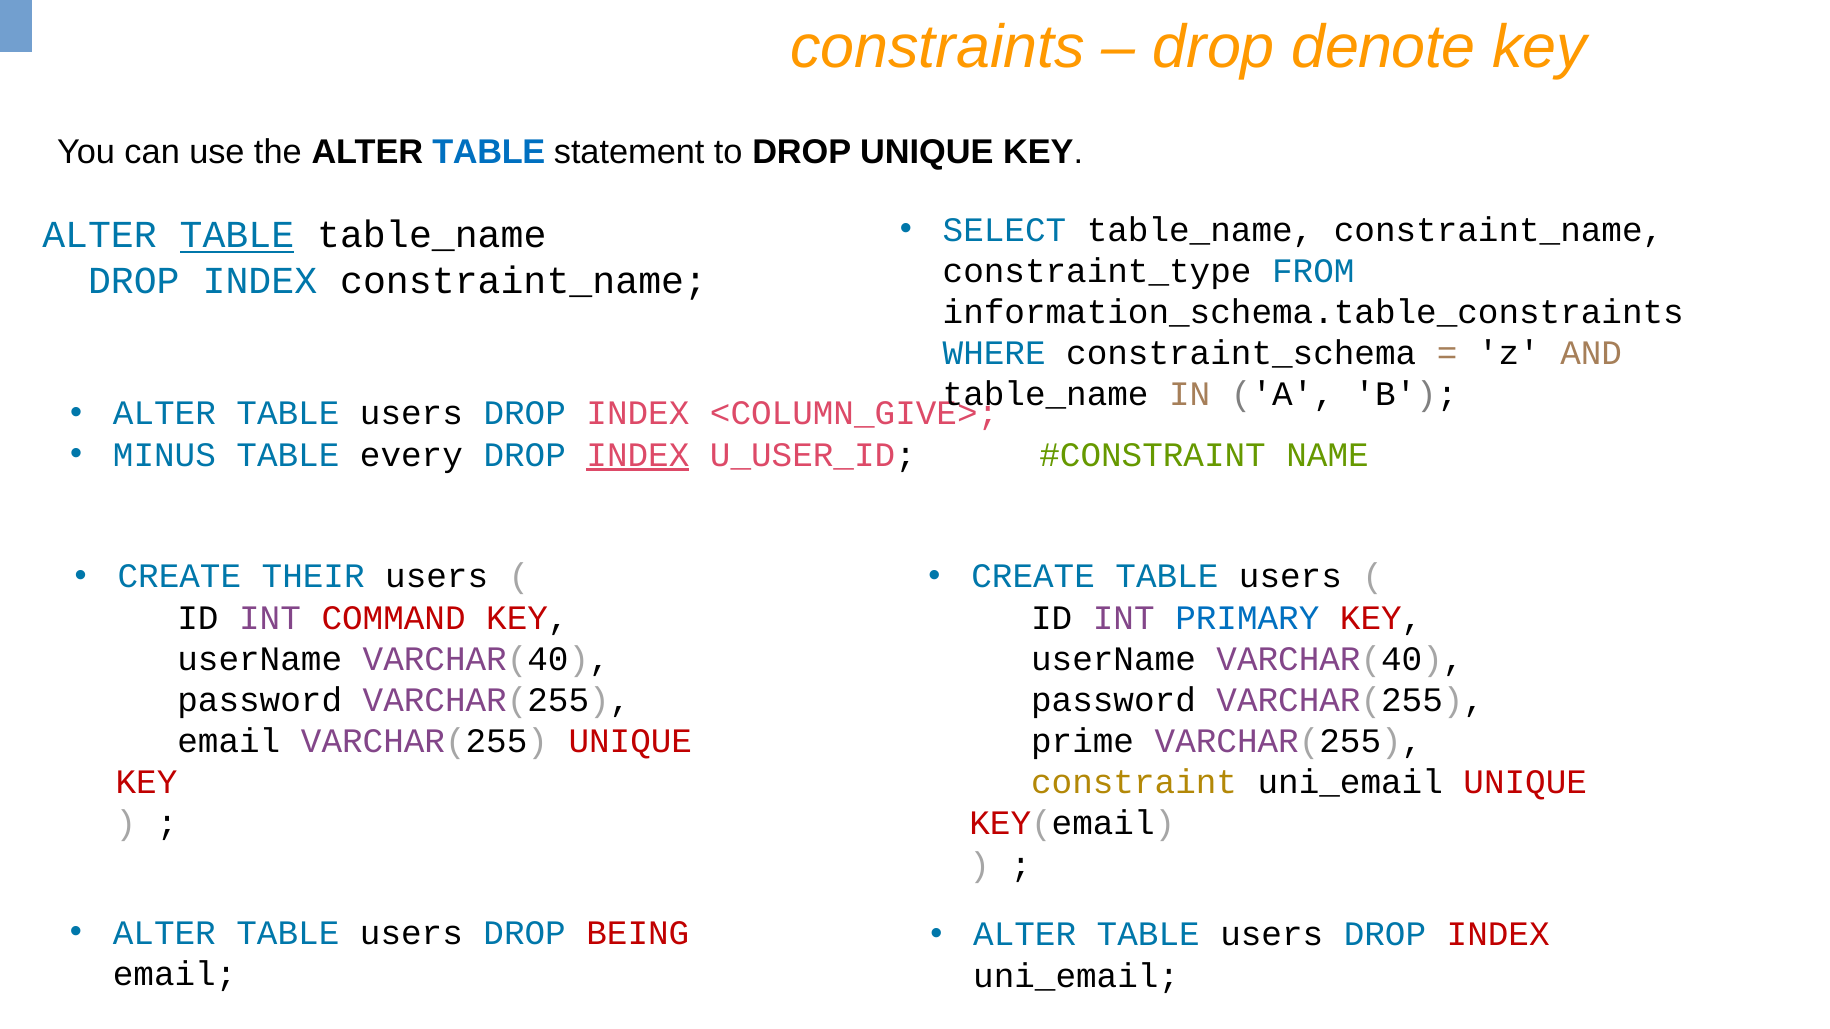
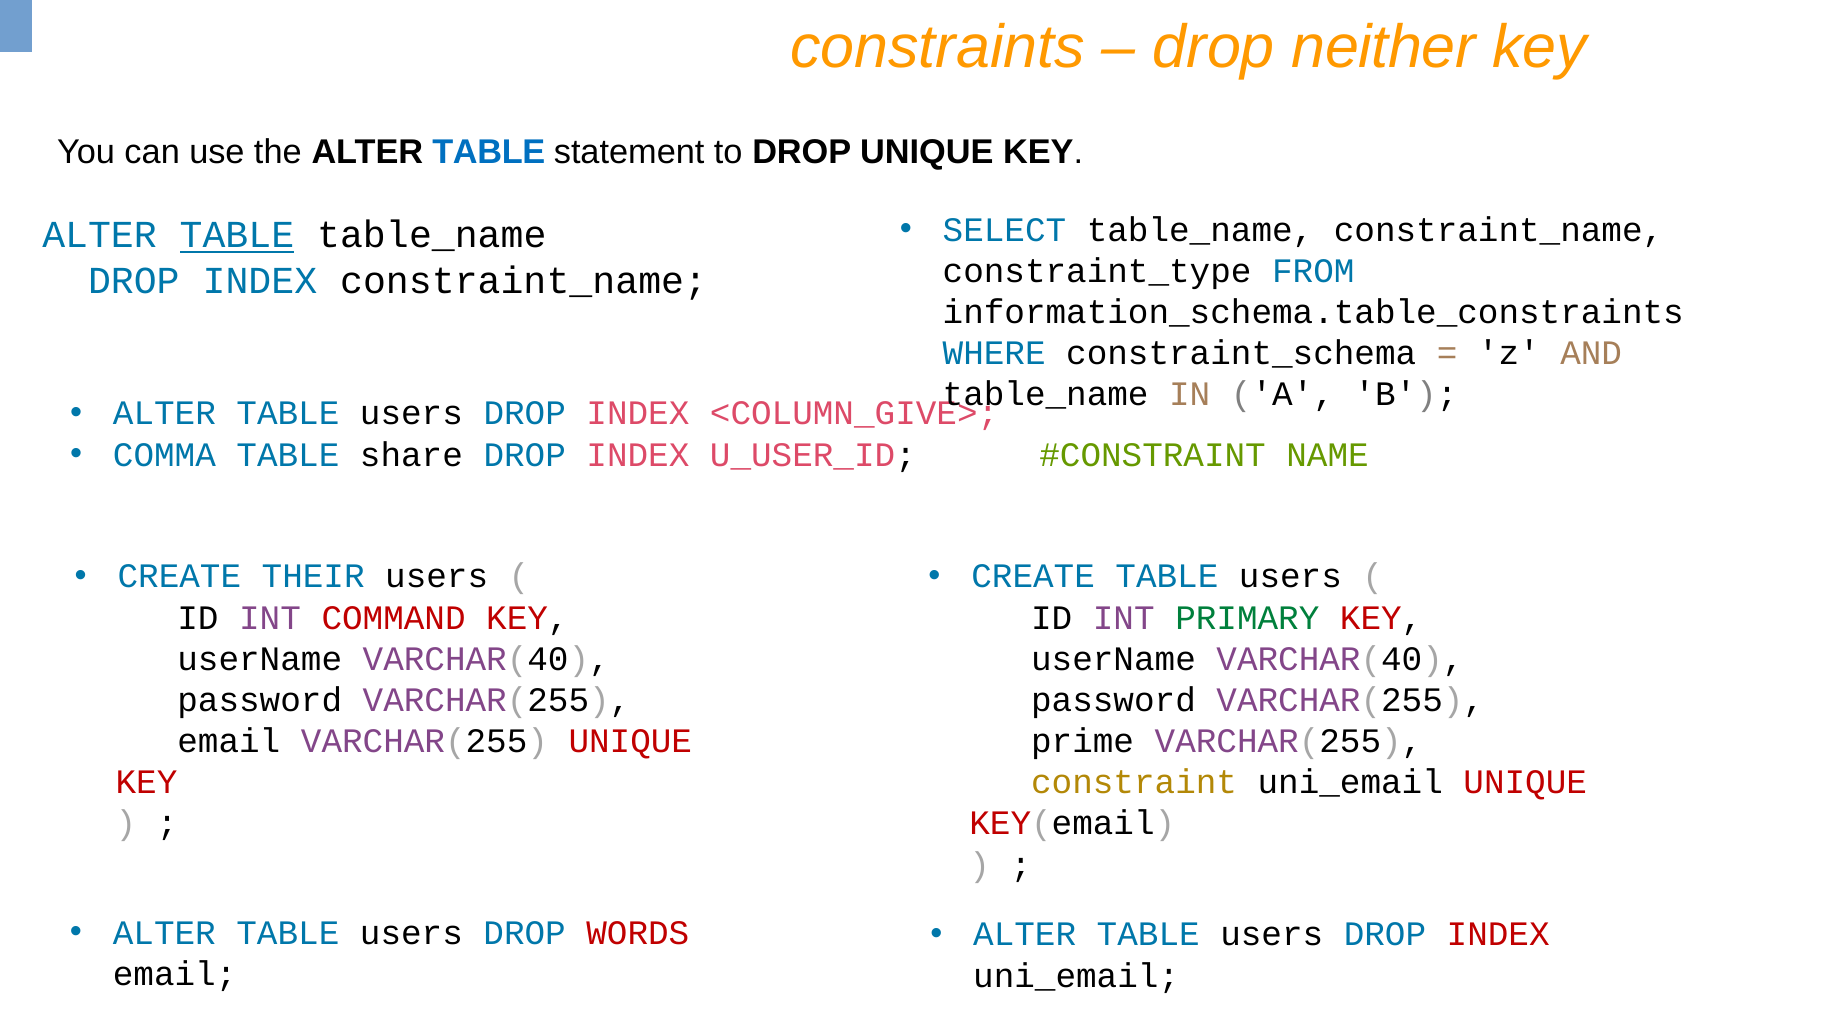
denote: denote -> neither (1384, 48)
MINUS: MINUS -> COMMA (164, 455)
every: every -> share (411, 455)
INDEX underline: present -> none (638, 455)
PRIMARY colour: blue -> green (1247, 618)
BEING: BEING -> WORDS (638, 933)
